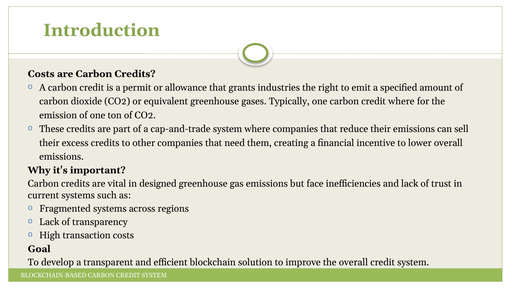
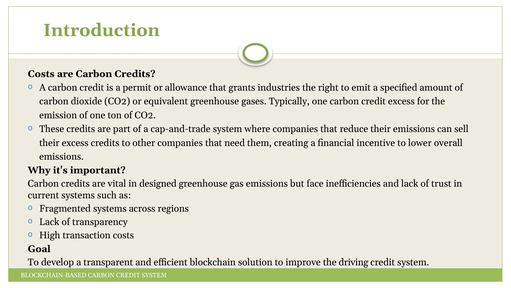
credit where: where -> excess (401, 101)
the overall: overall -> driving (354, 262)
